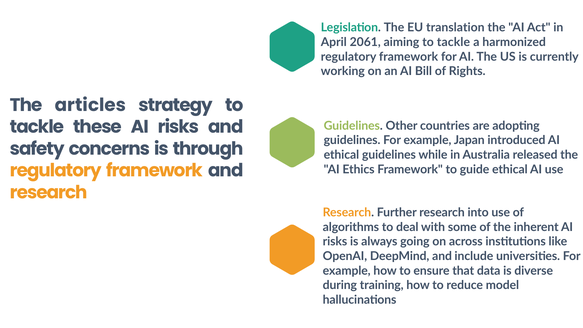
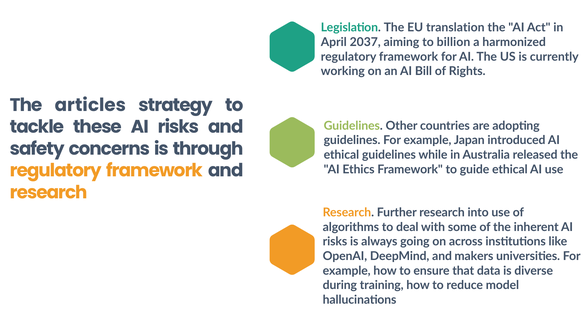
2061: 2061 -> 2037 (365, 42)
aiming to tackle: tackle -> billion (453, 42)
include: include -> makers (474, 256)
